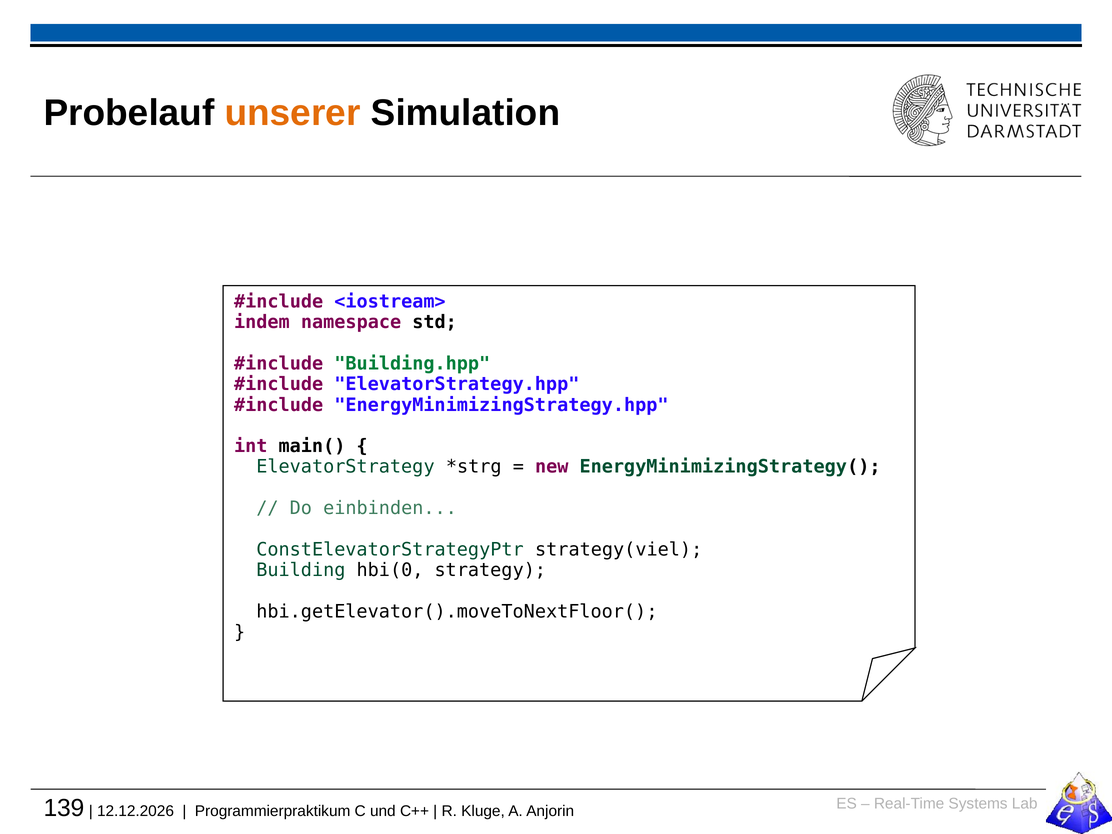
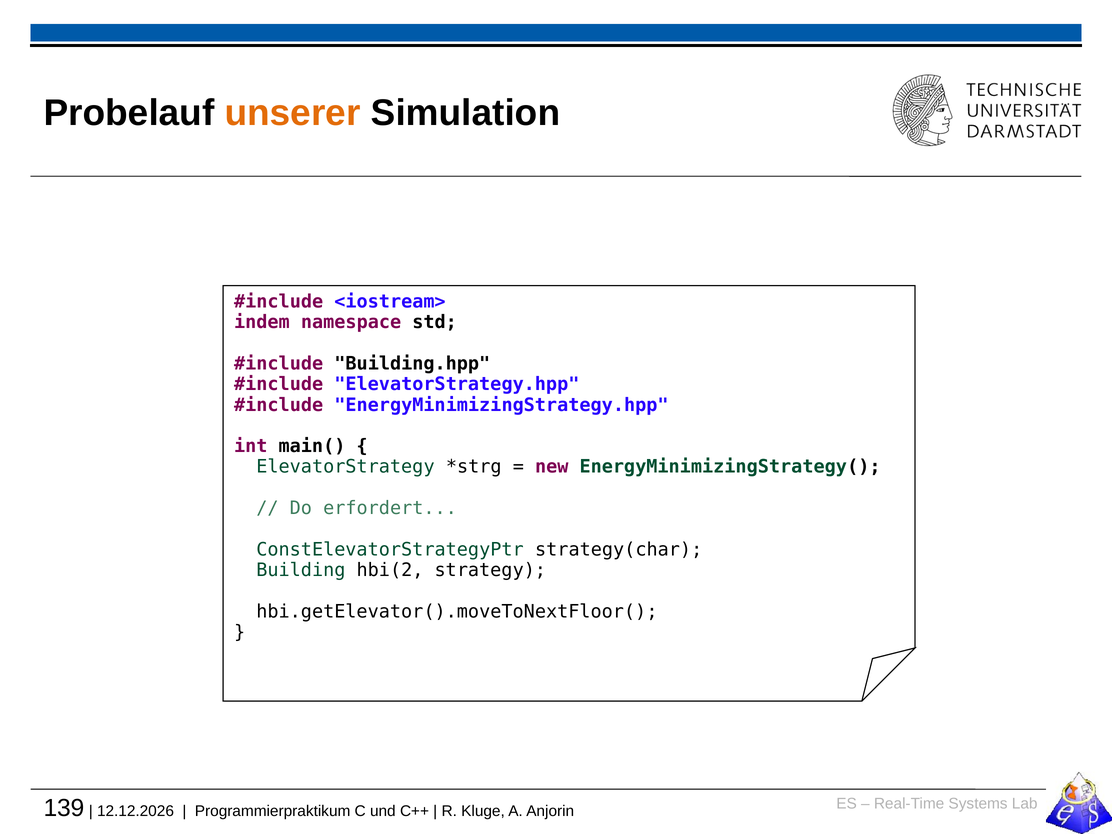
Building.hpp colour: green -> black (412, 364)
einbinden: einbinden -> erfordert (390, 508)
strategy(viel: strategy(viel -> strategy(char (619, 550)
hbi(0: hbi(0 -> hbi(2 (390, 570)
